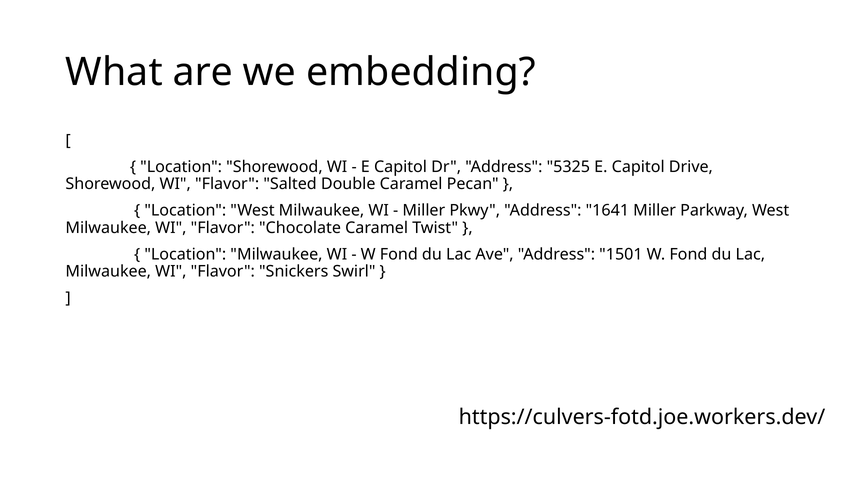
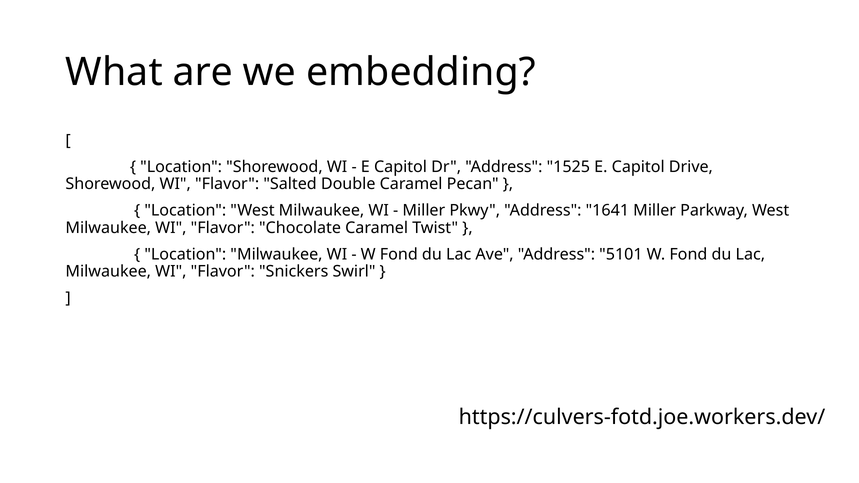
5325: 5325 -> 1525 (568, 167)
1501: 1501 -> 5101 (621, 254)
